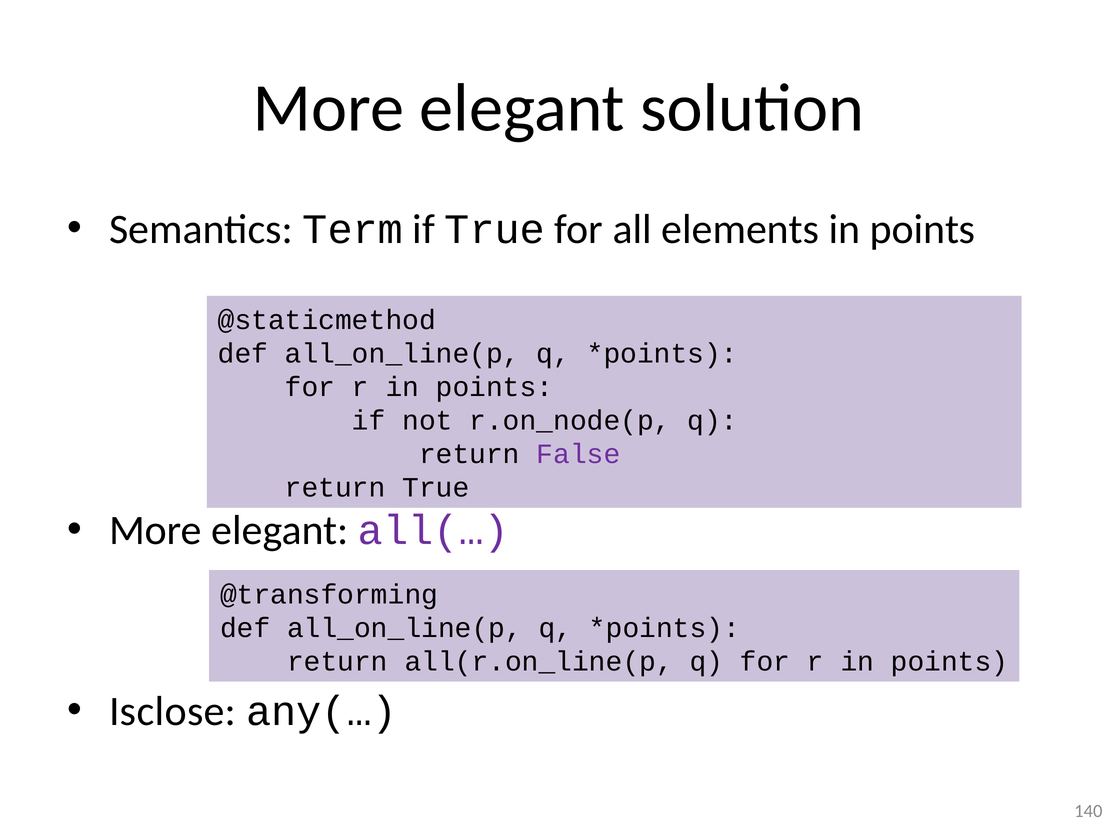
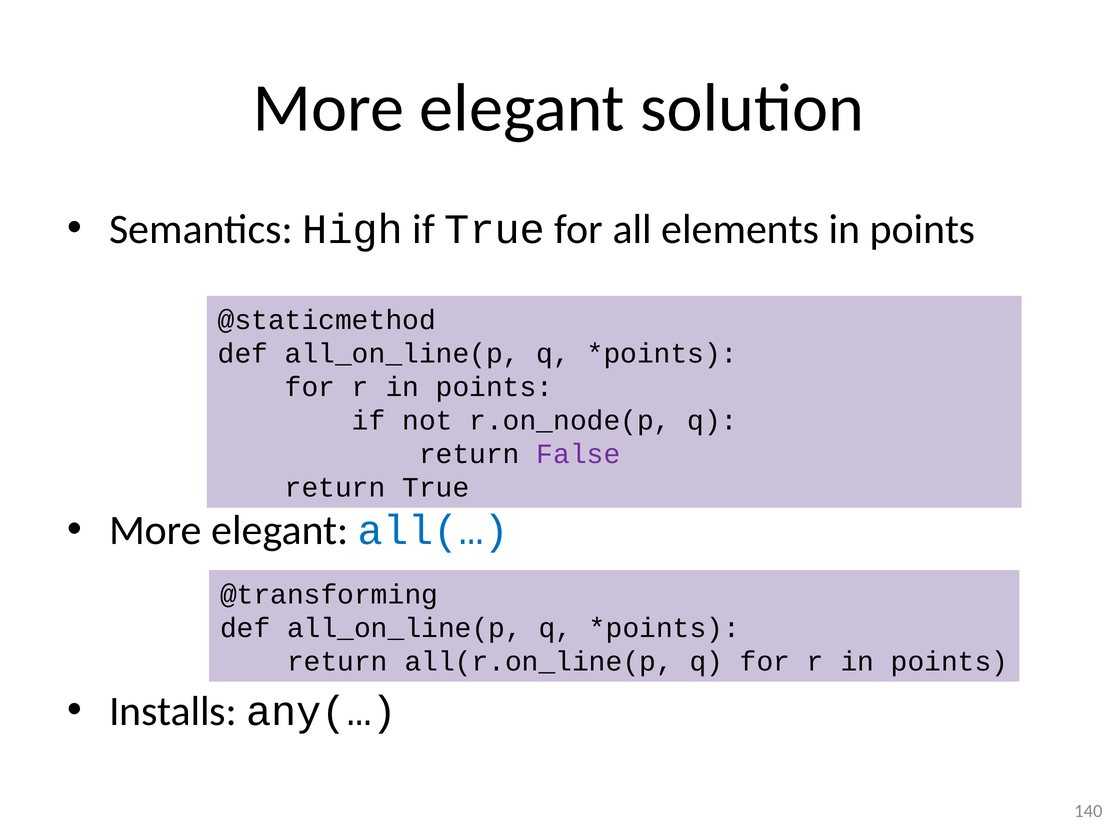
Term: Term -> High (353, 229)
all(… colour: purple -> blue (433, 531)
Isclose: Isclose -> Installs (173, 712)
